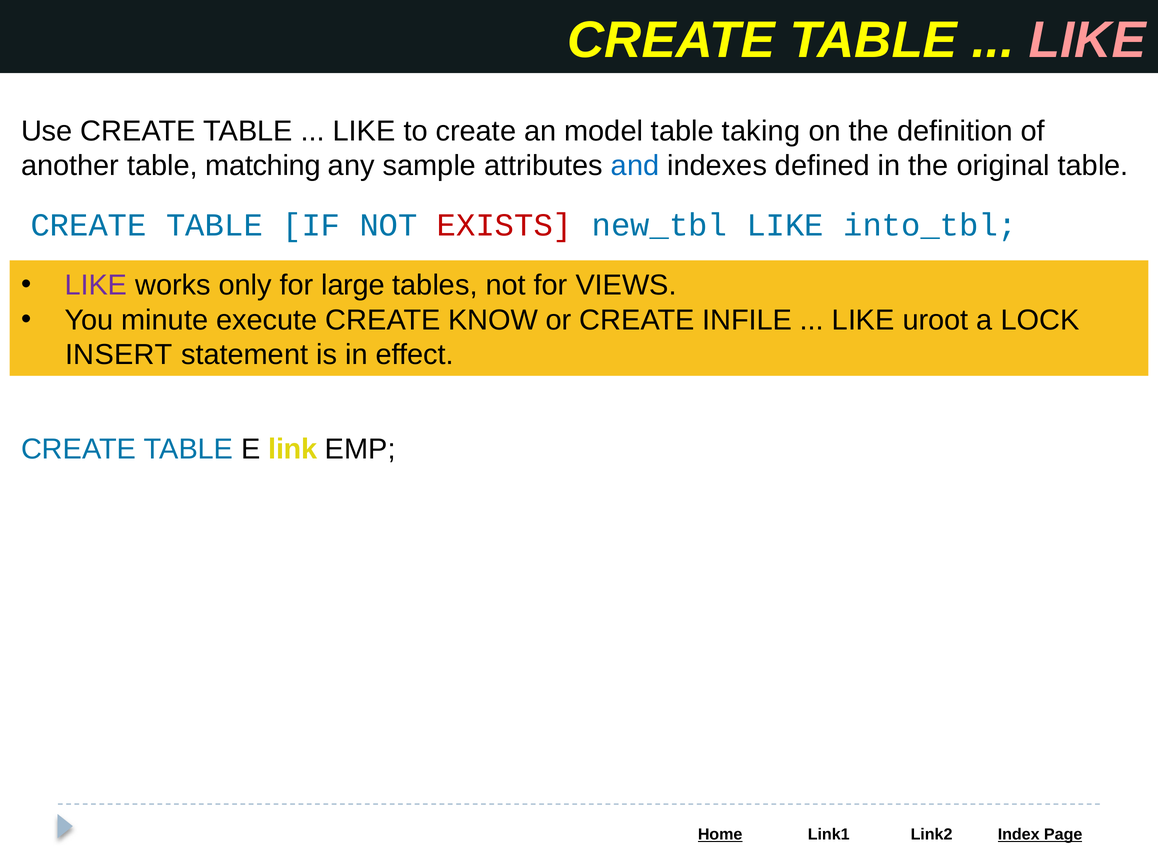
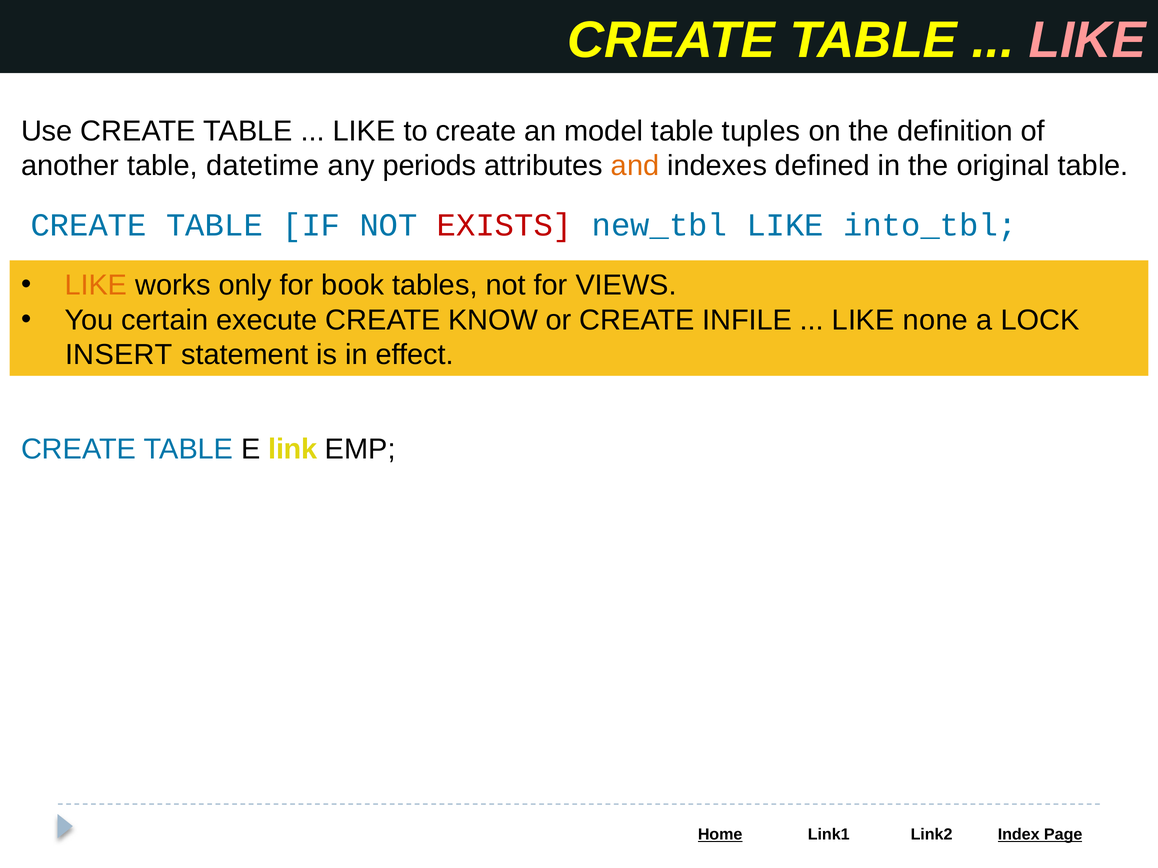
taking: taking -> tuples (761, 131)
matching: matching -> datetime (263, 166)
sample: sample -> periods (430, 166)
and colour: blue -> orange (635, 166)
LIKE colour: purple -> orange (96, 286)
large: large -> book (353, 286)
minute: minute -> certain (165, 320)
uroot: uroot -> none (935, 320)
